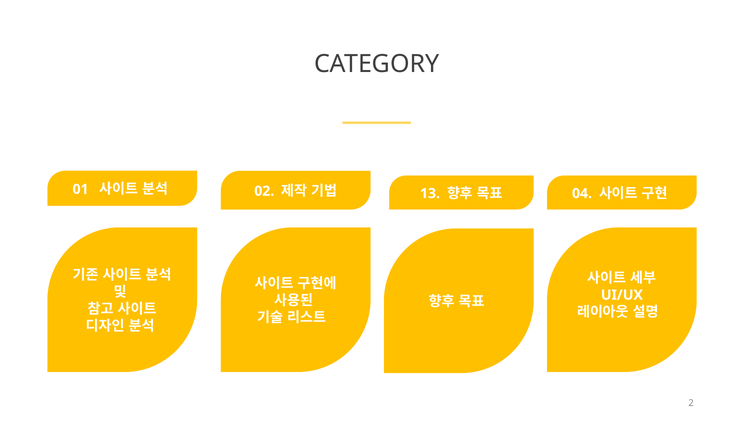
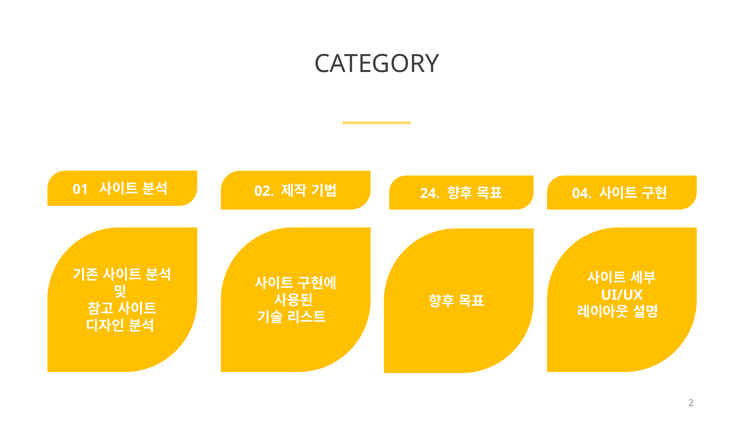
13: 13 -> 24 (430, 193)
